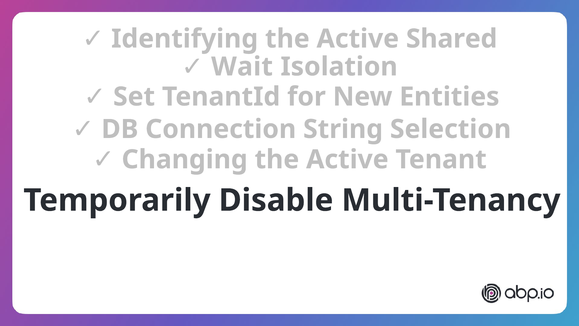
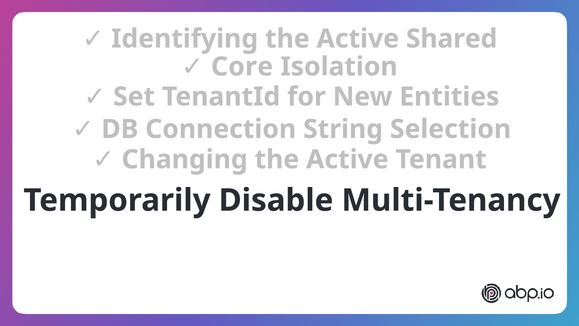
Wait: Wait -> Core (242, 67)
